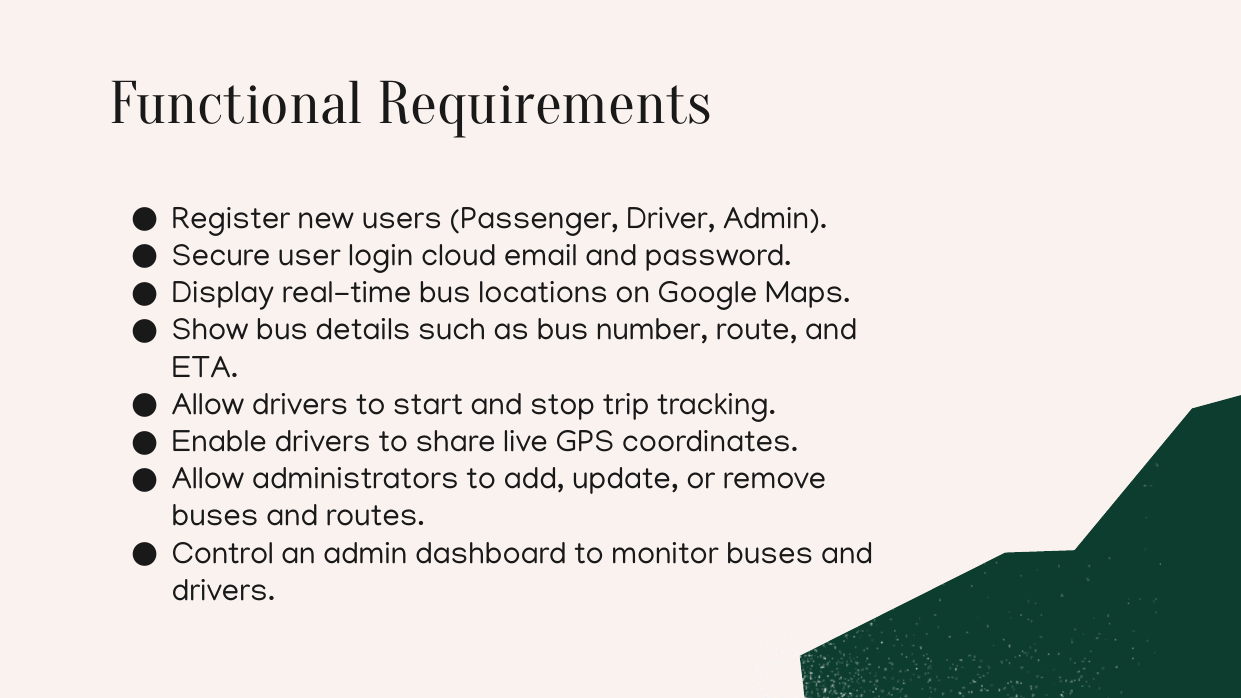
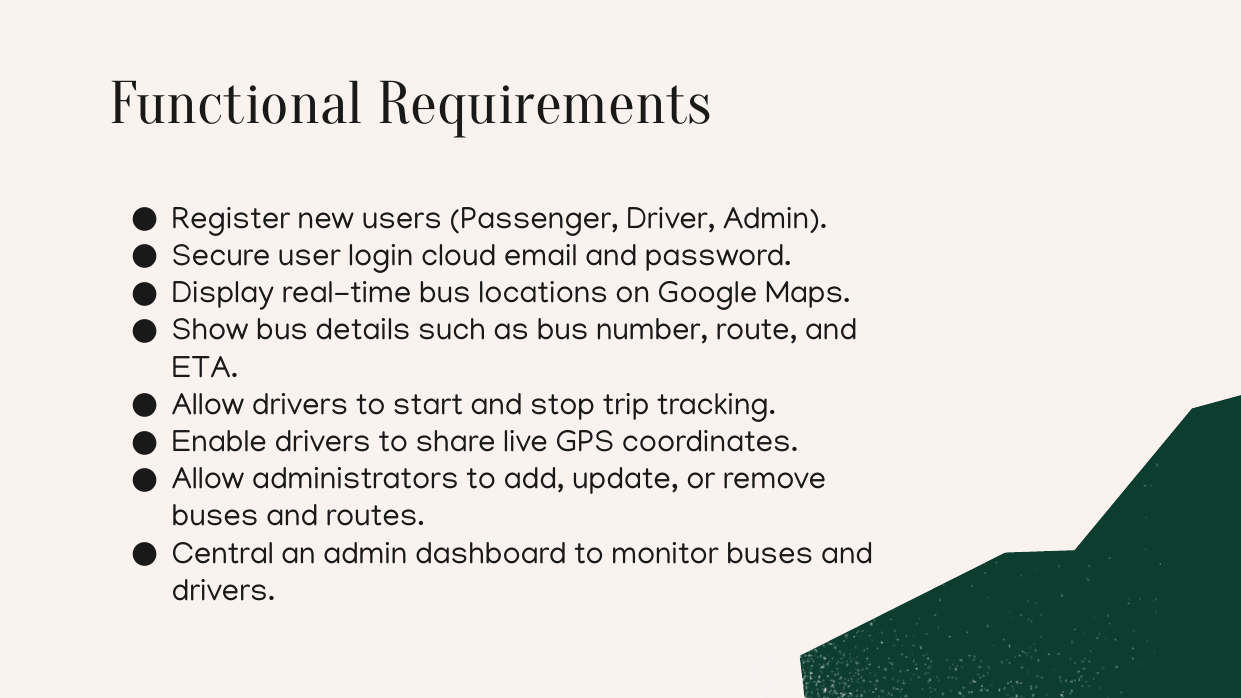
Control: Control -> Central (223, 553)
